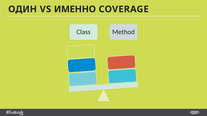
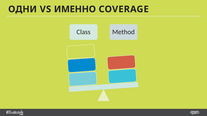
ОДИН: ОДИН -> ОДНИ (23, 9)
